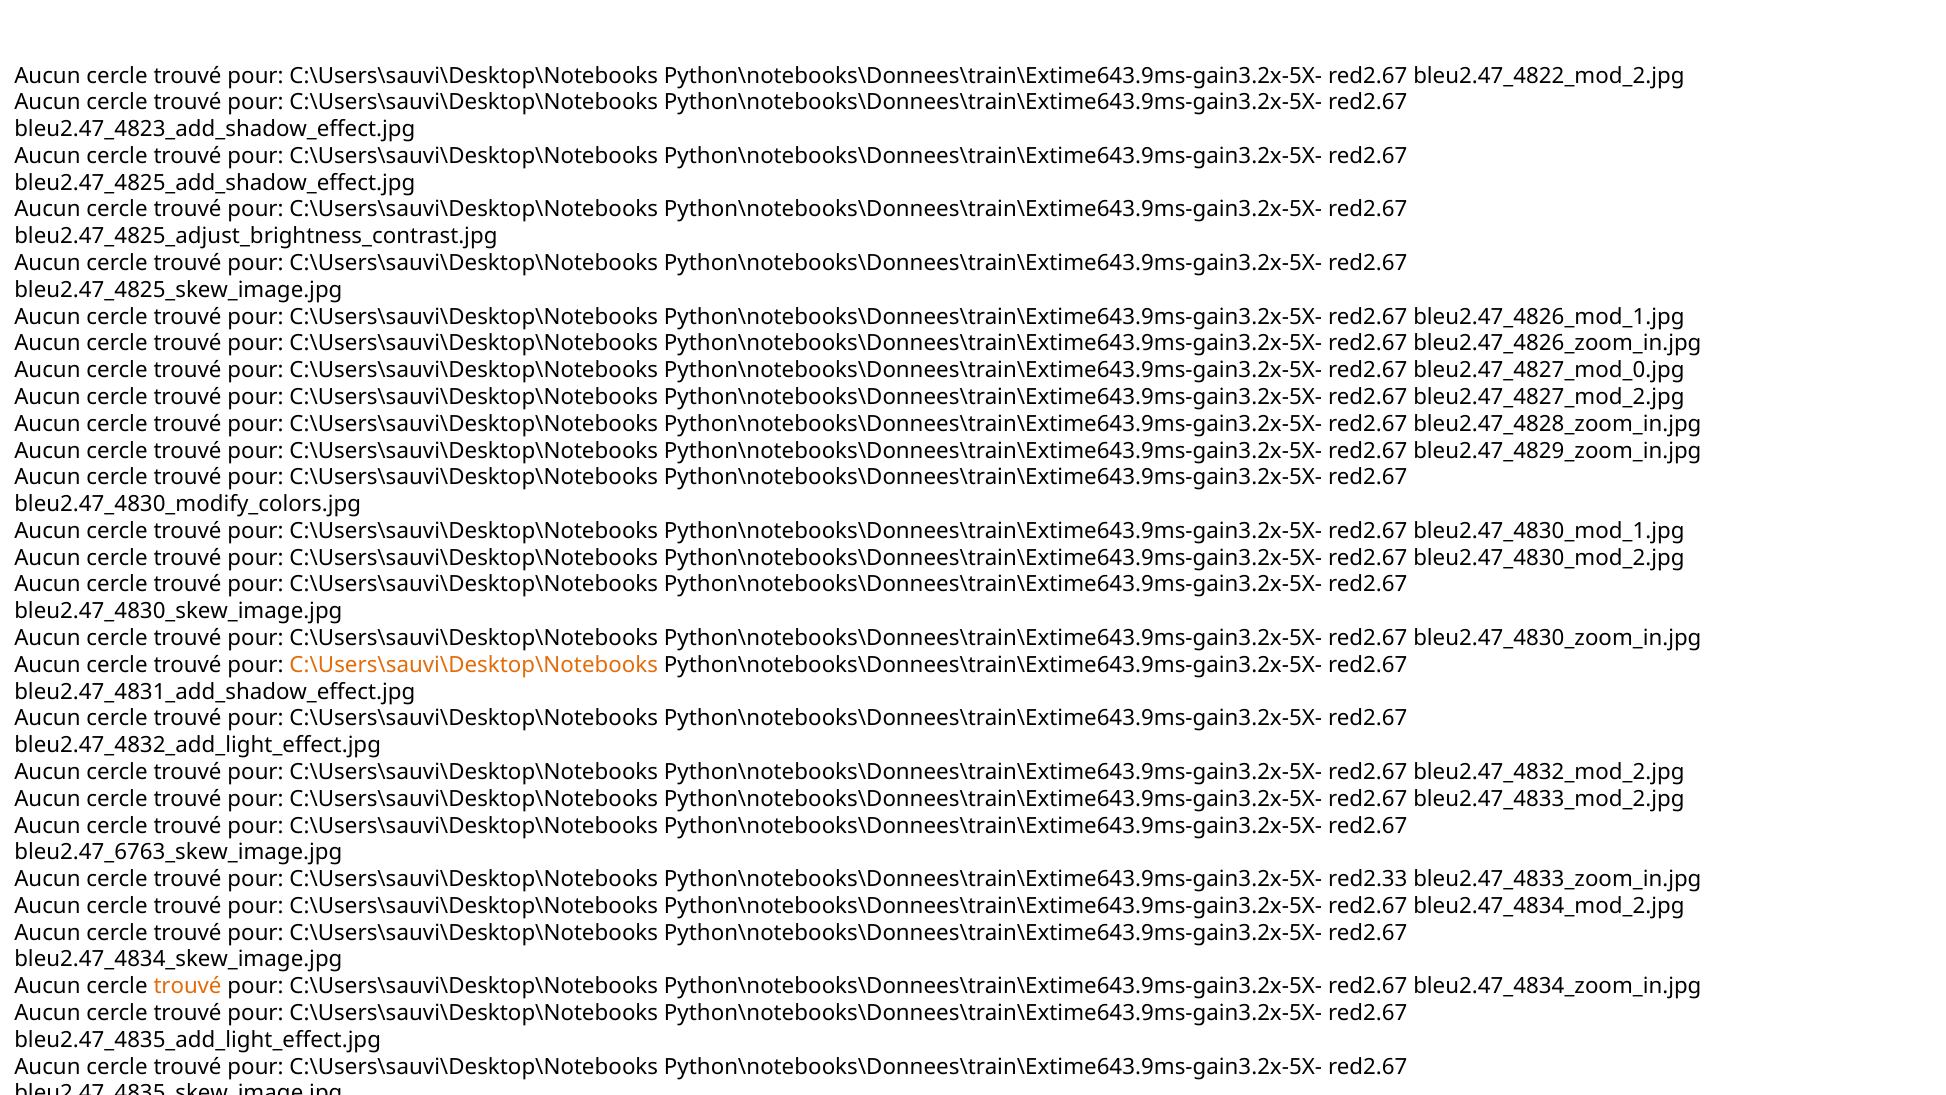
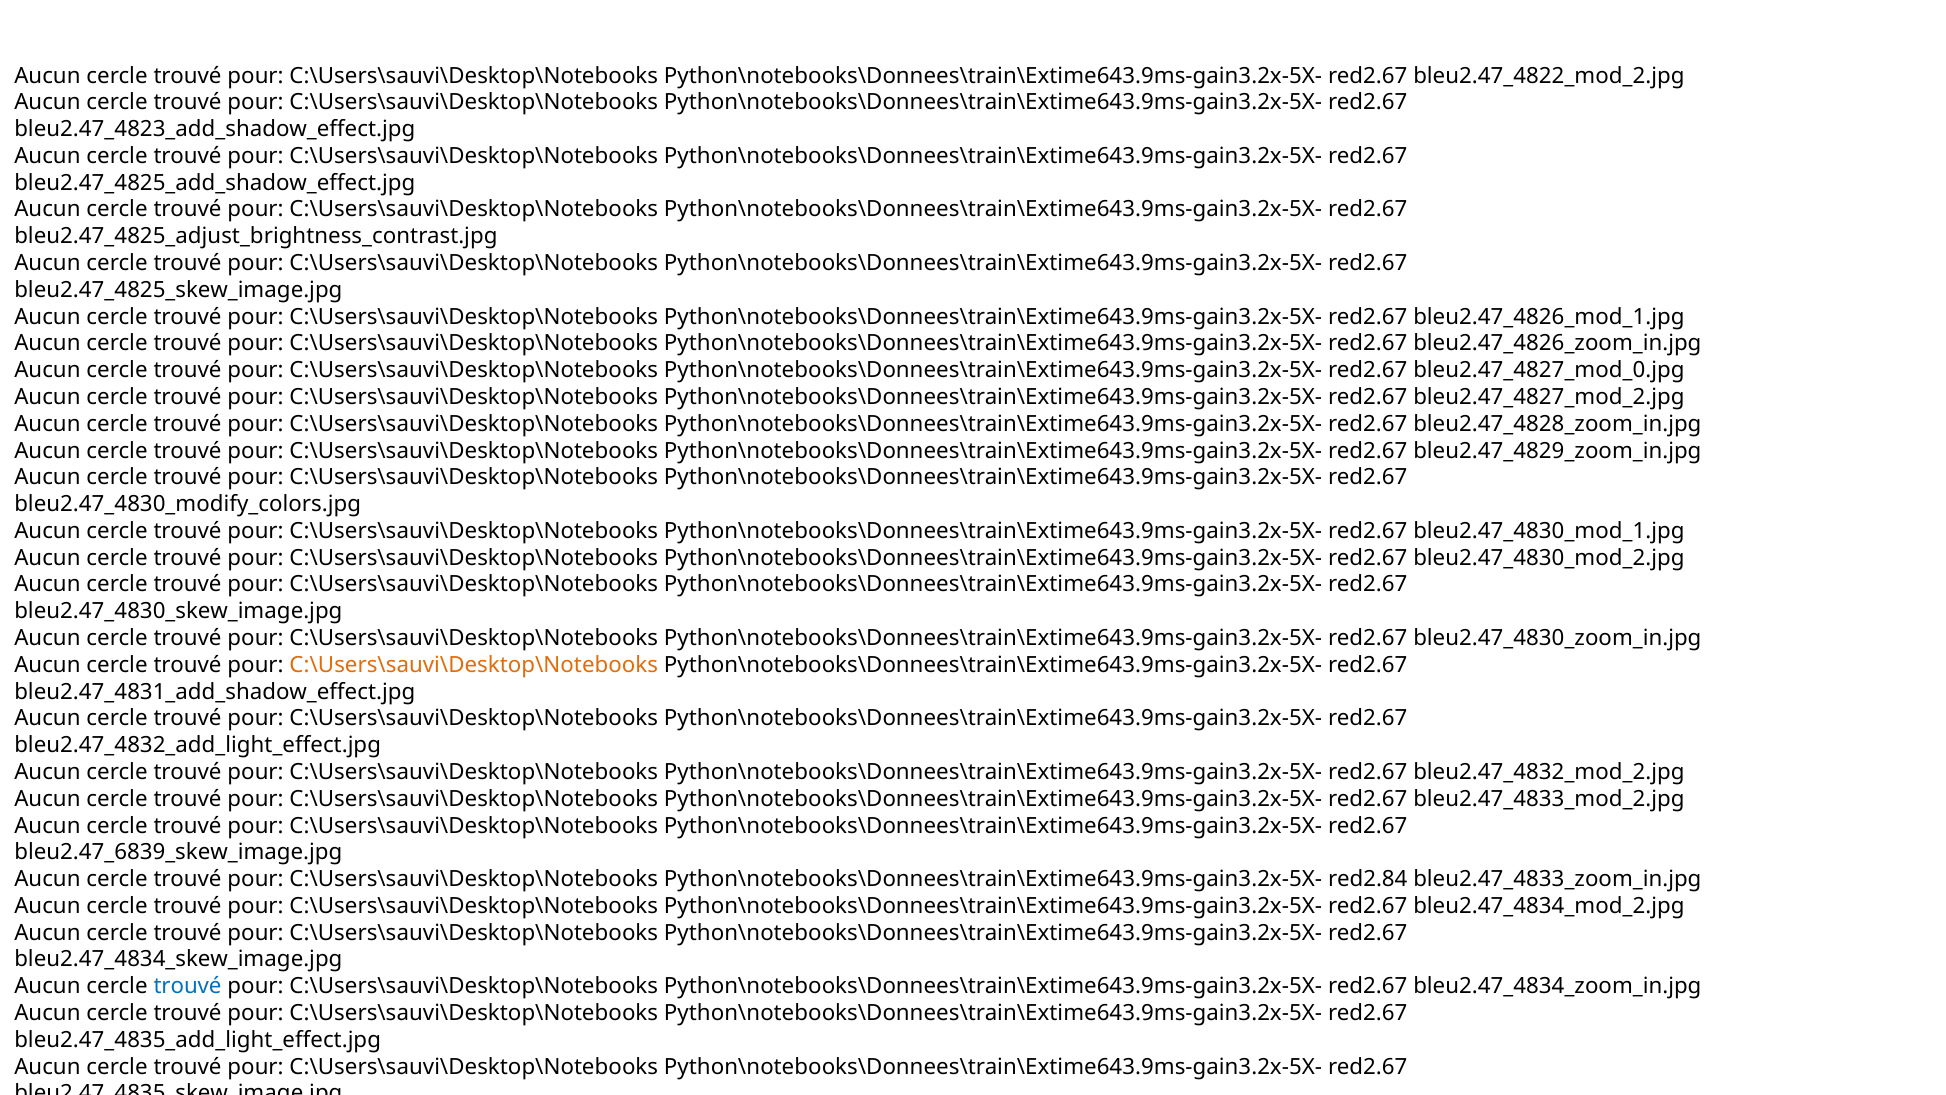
bleu2.47_6763_skew_image.jpg: bleu2.47_6763_skew_image.jpg -> bleu2.47_6839_skew_image.jpg (178, 852)
red2.33: red2.33 -> red2.84 (1368, 879)
trouvé colour: orange -> blue (188, 986)
